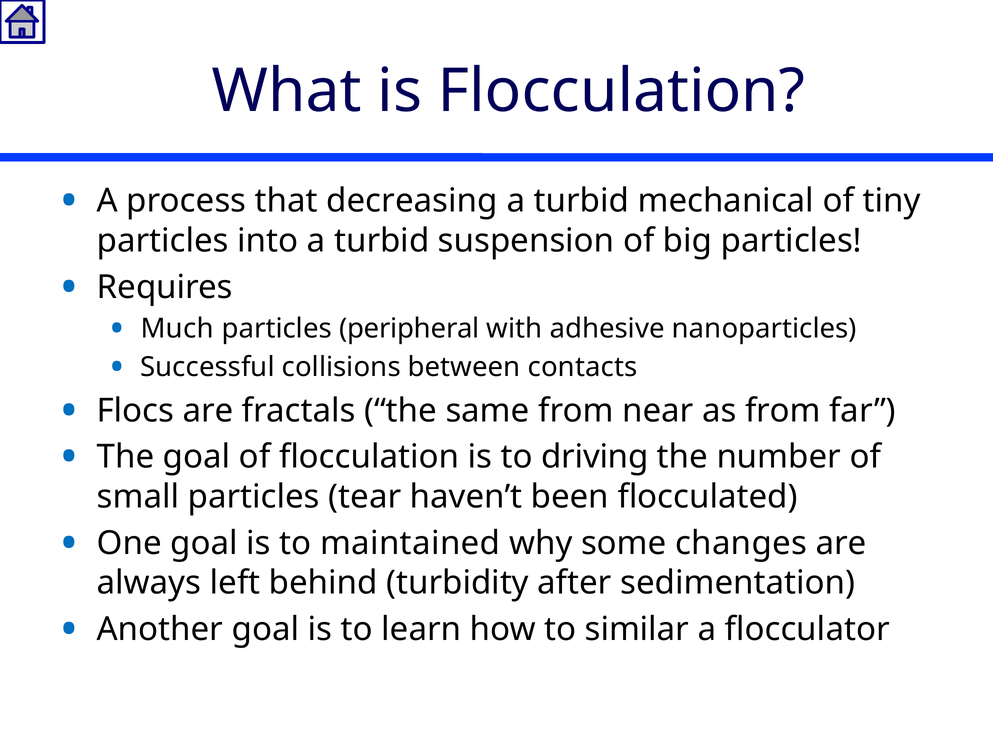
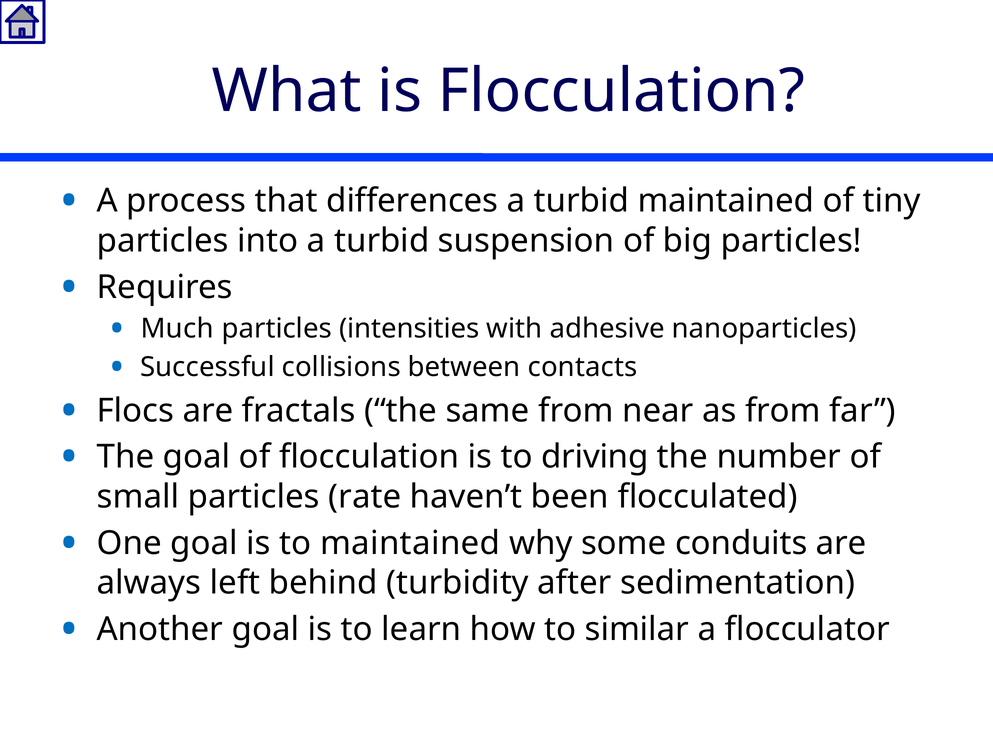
decreasing: decreasing -> differences (412, 201)
turbid mechanical: mechanical -> maintained (726, 201)
peripheral: peripheral -> intensities (409, 329)
tear: tear -> rate (365, 497)
changes: changes -> conduits (741, 543)
